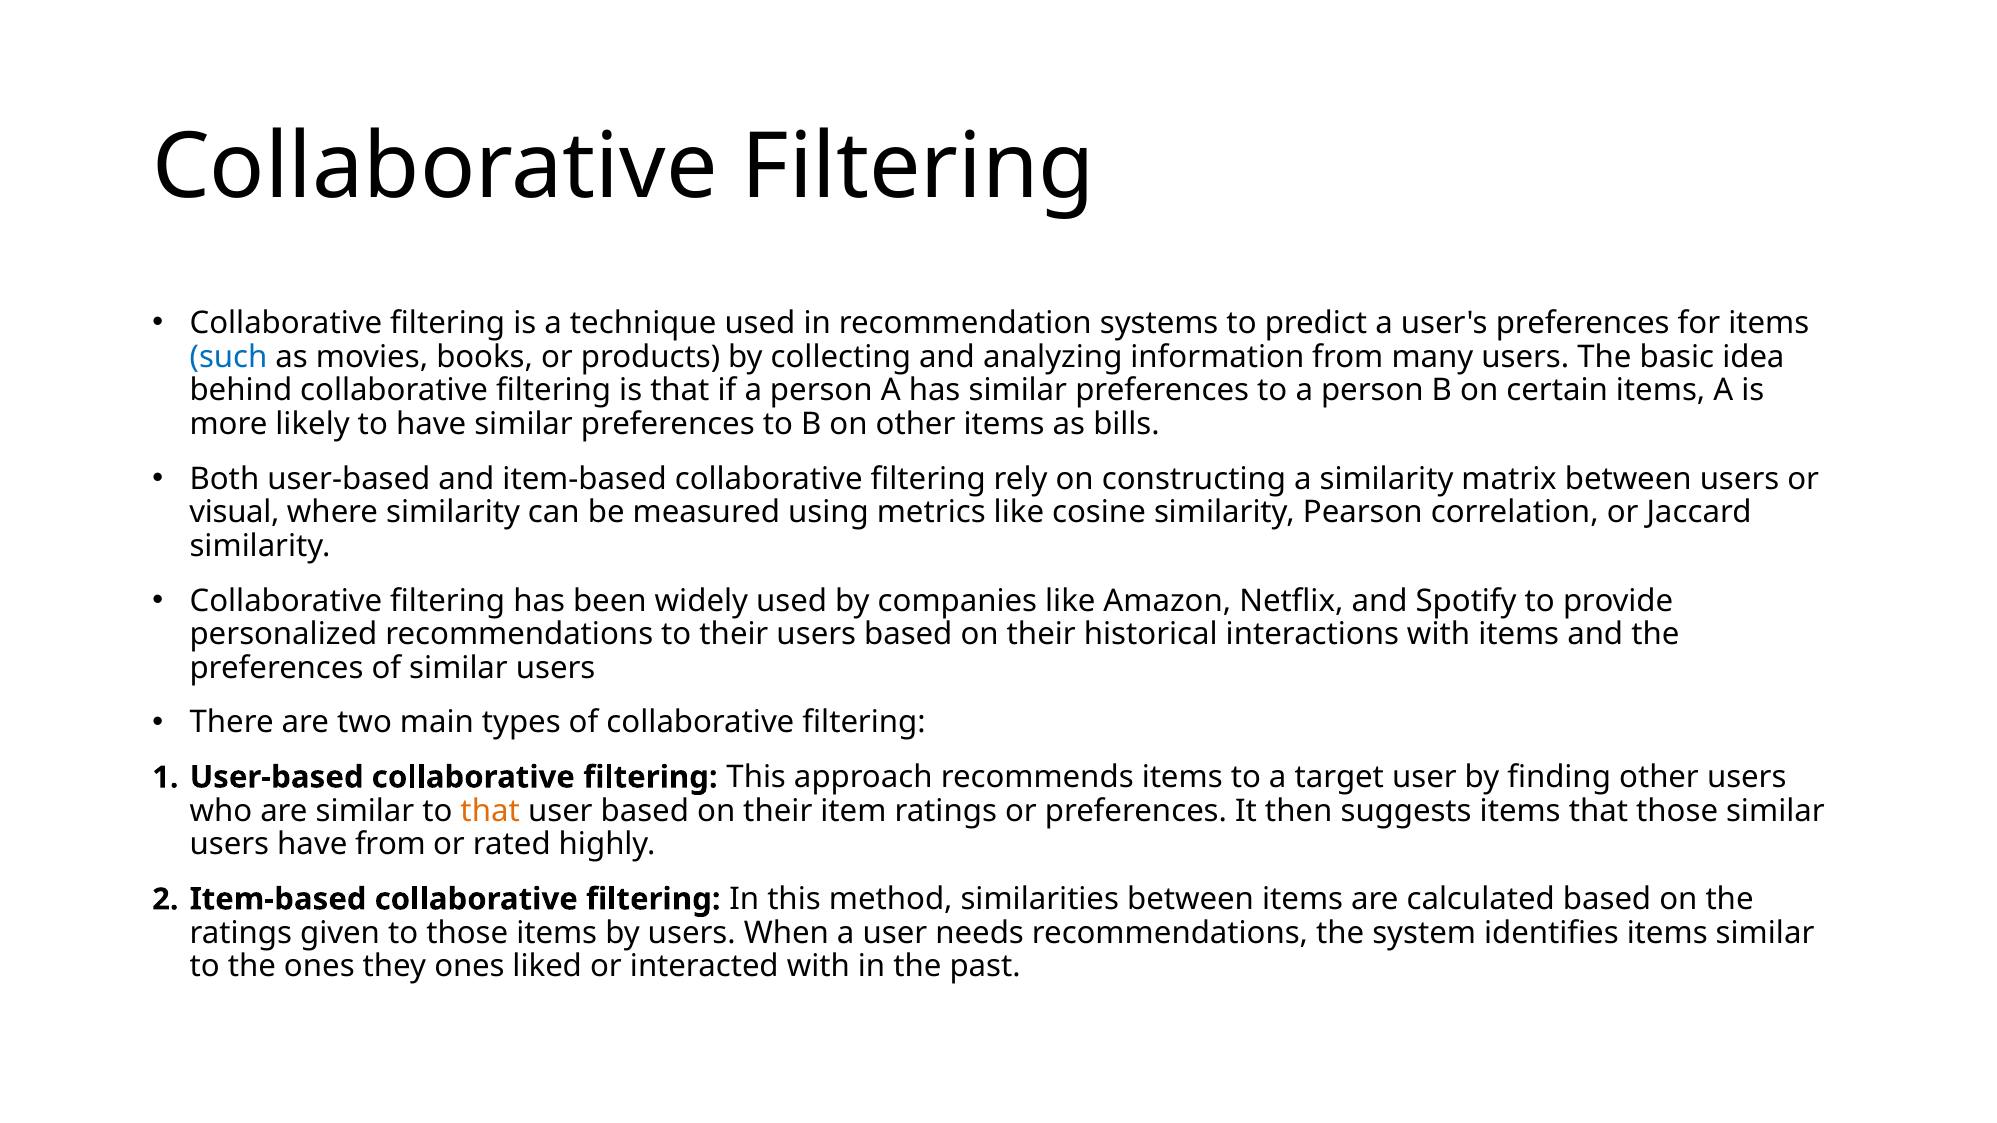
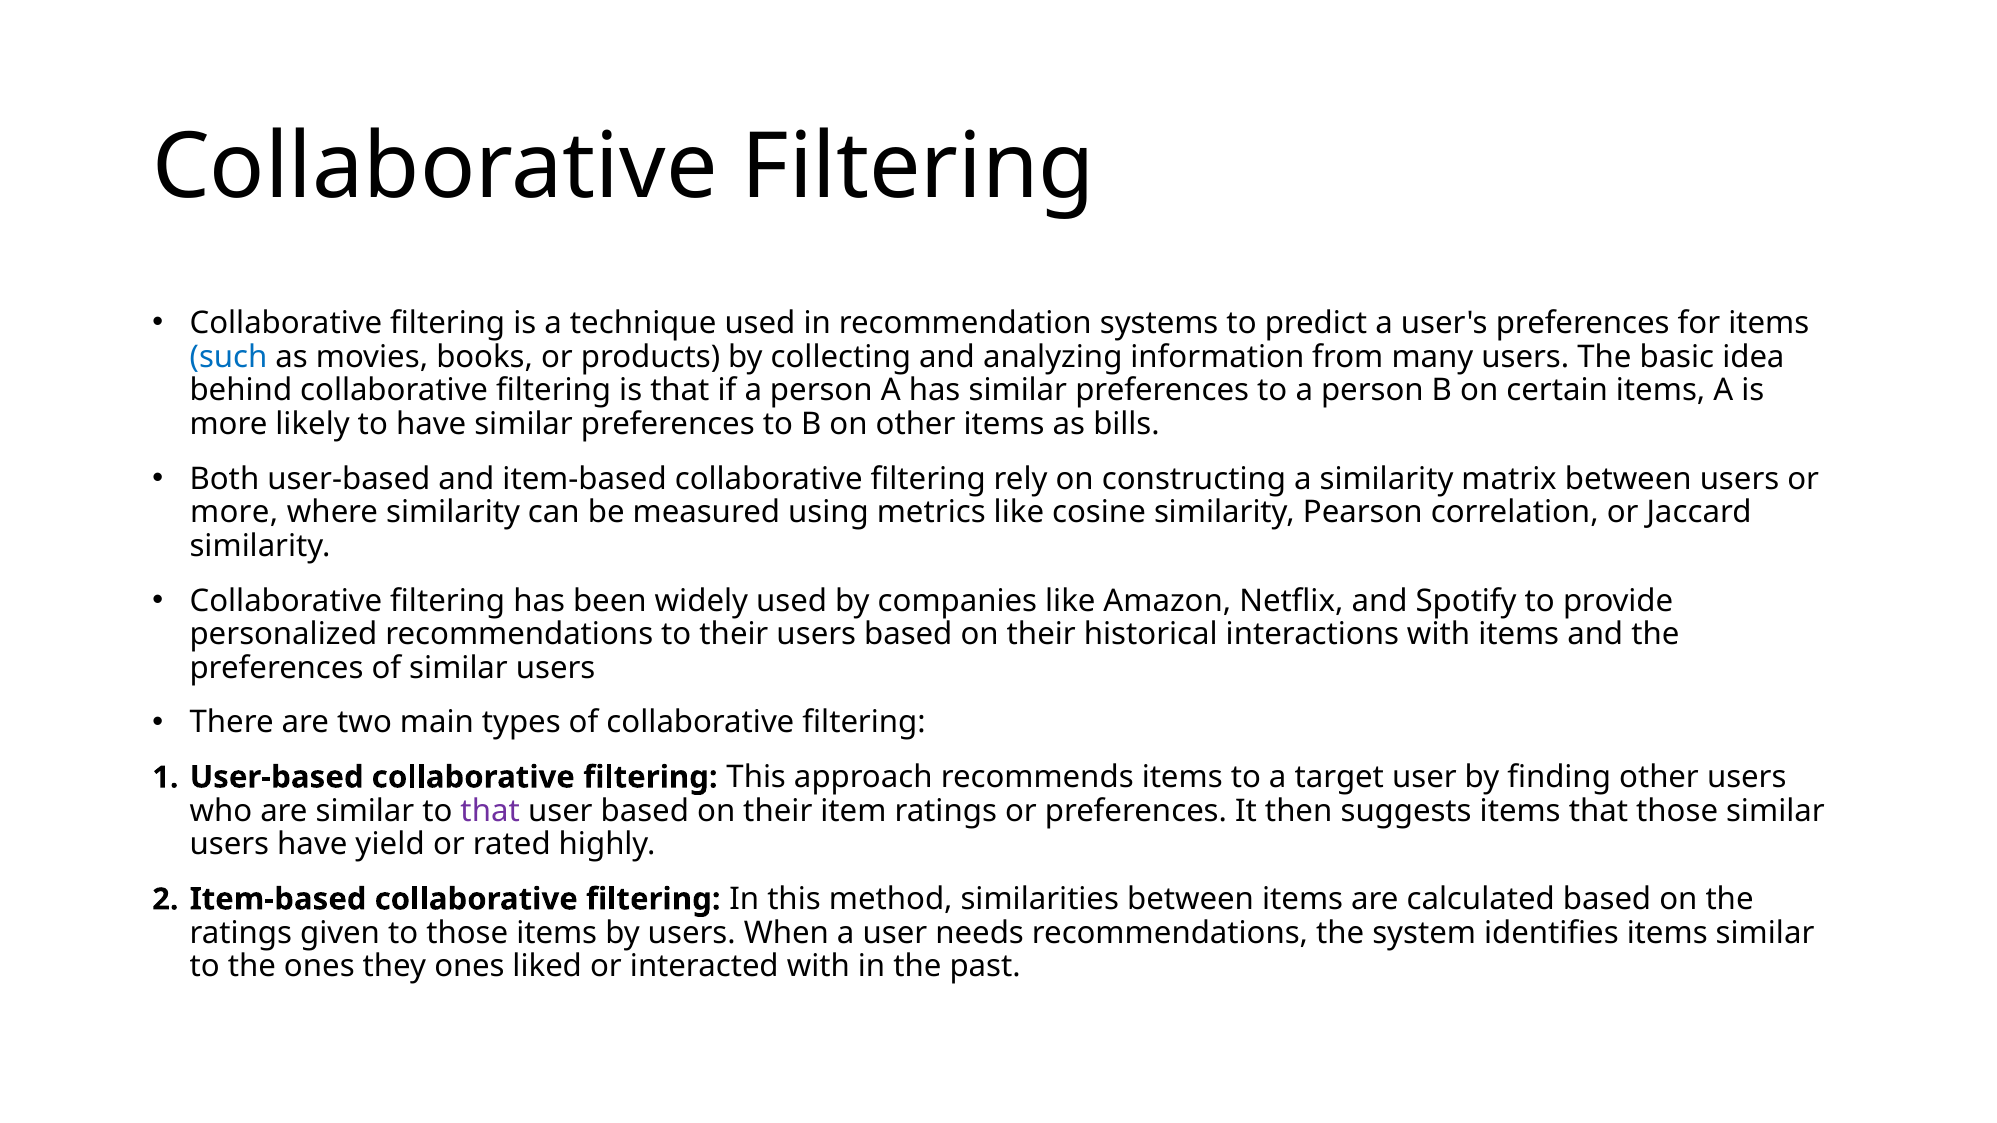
visual: visual -> more (234, 513)
that colour: orange -> purple (490, 811)
have from: from -> yield (390, 845)
